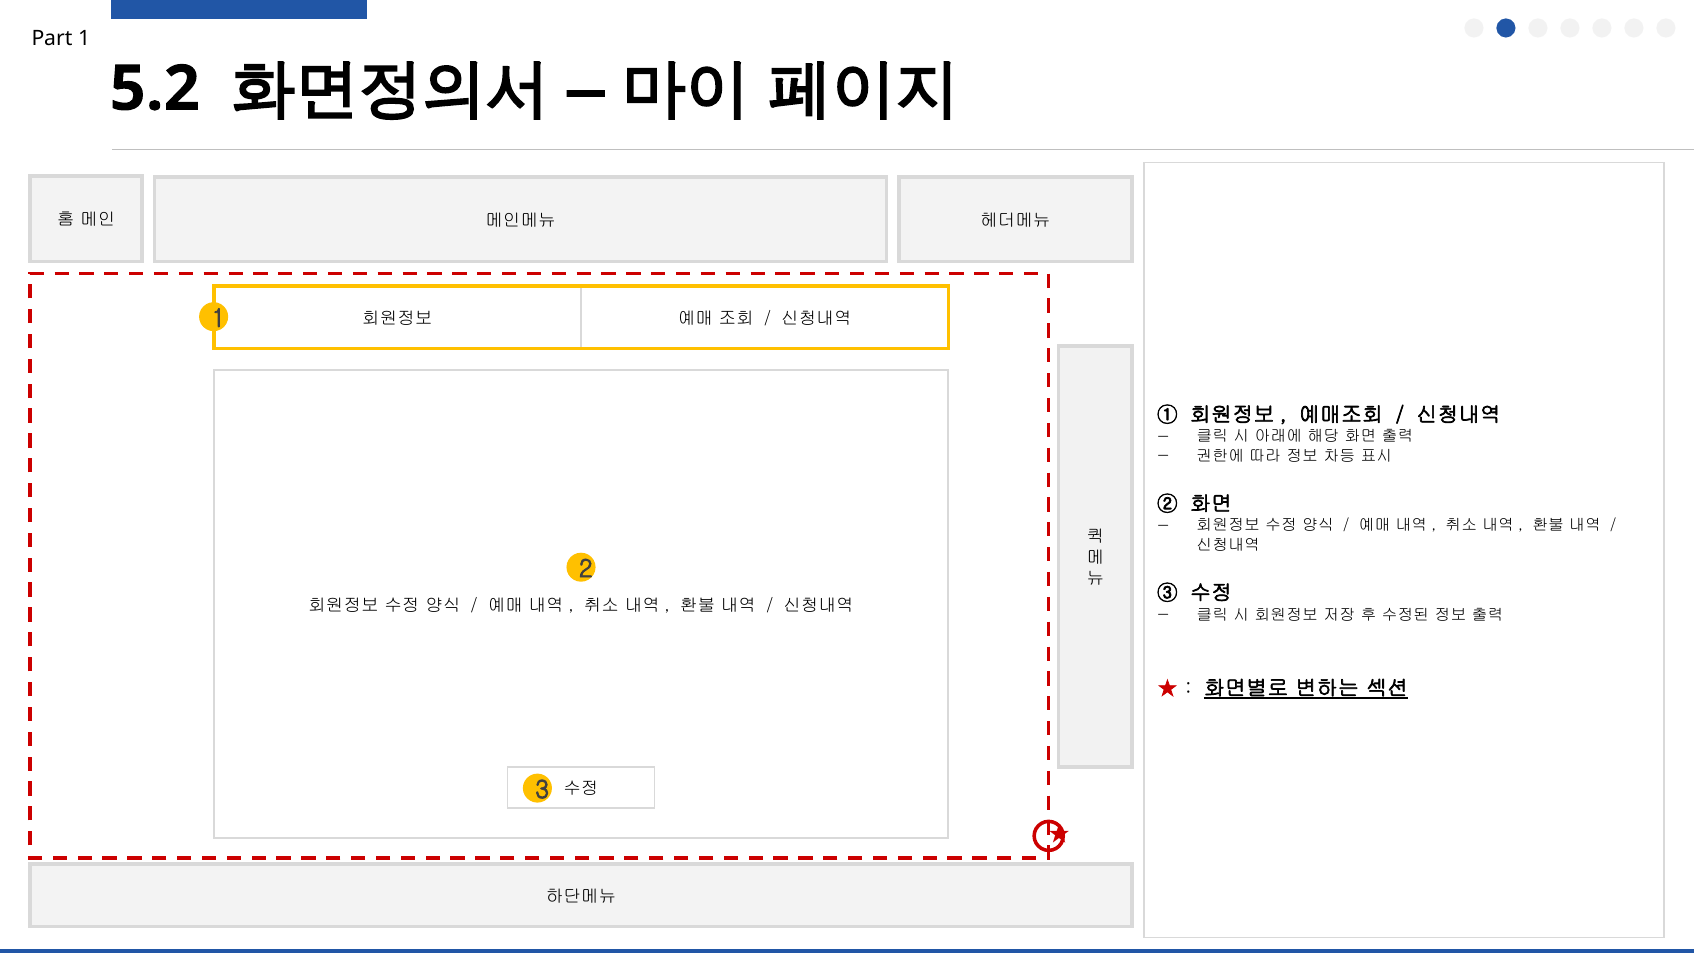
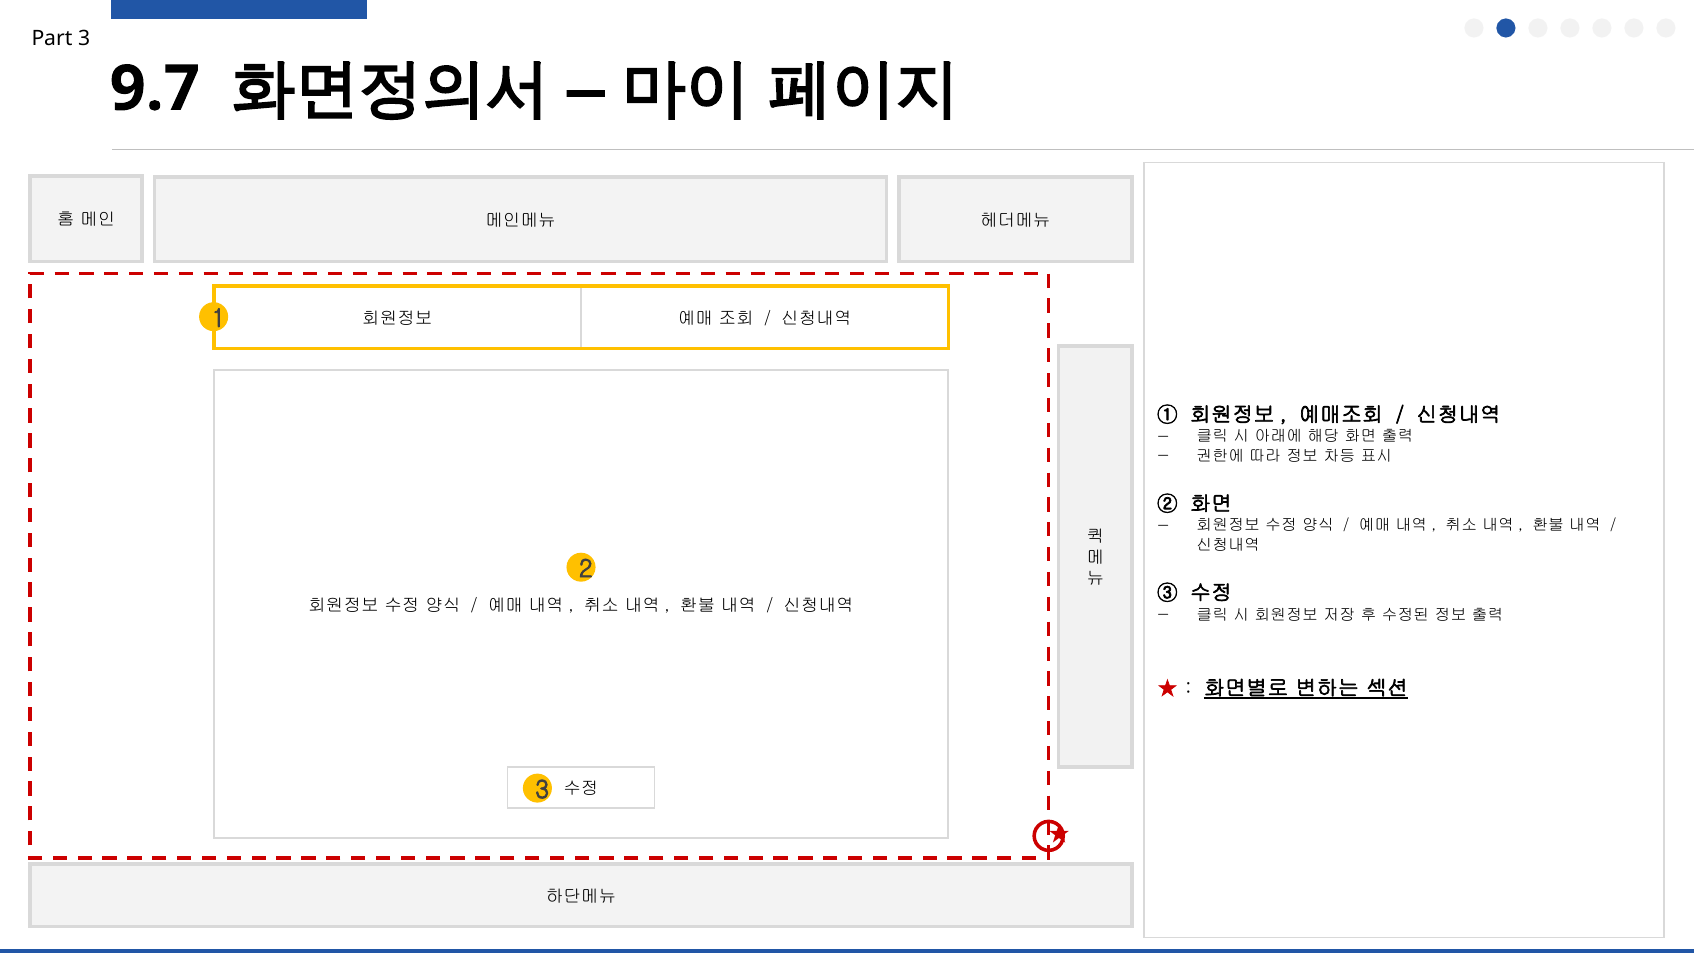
Part 1: 1 -> 3 (84, 39)
5.2: 5.2 -> 9.7 (155, 89)
